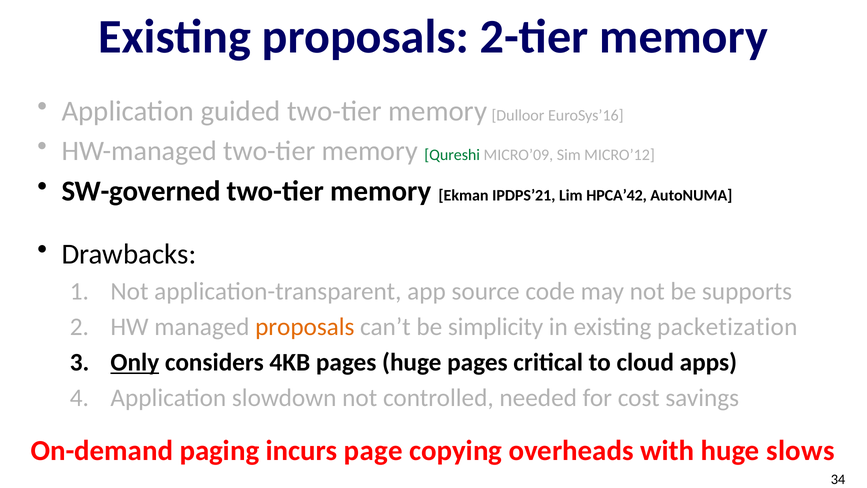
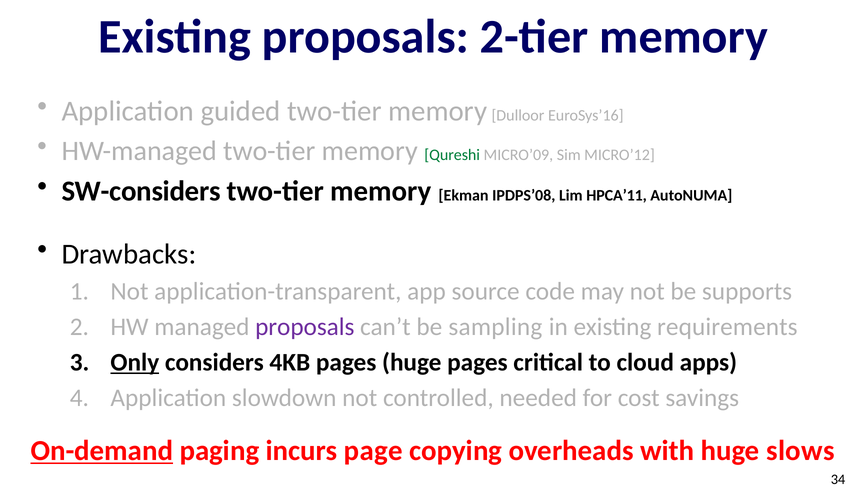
SW-governed: SW-governed -> SW-considers (141, 191)
IPDPS’21: IPDPS’21 -> IPDPS’08 (524, 195)
HPCA’42: HPCA’42 -> HPCA’11 (617, 195)
proposals colour: orange -> purple (305, 327)
simplicity: simplicity -> sampling (495, 327)
packetization: packetization -> requirements (727, 327)
On-demand underline: none -> present (102, 451)
